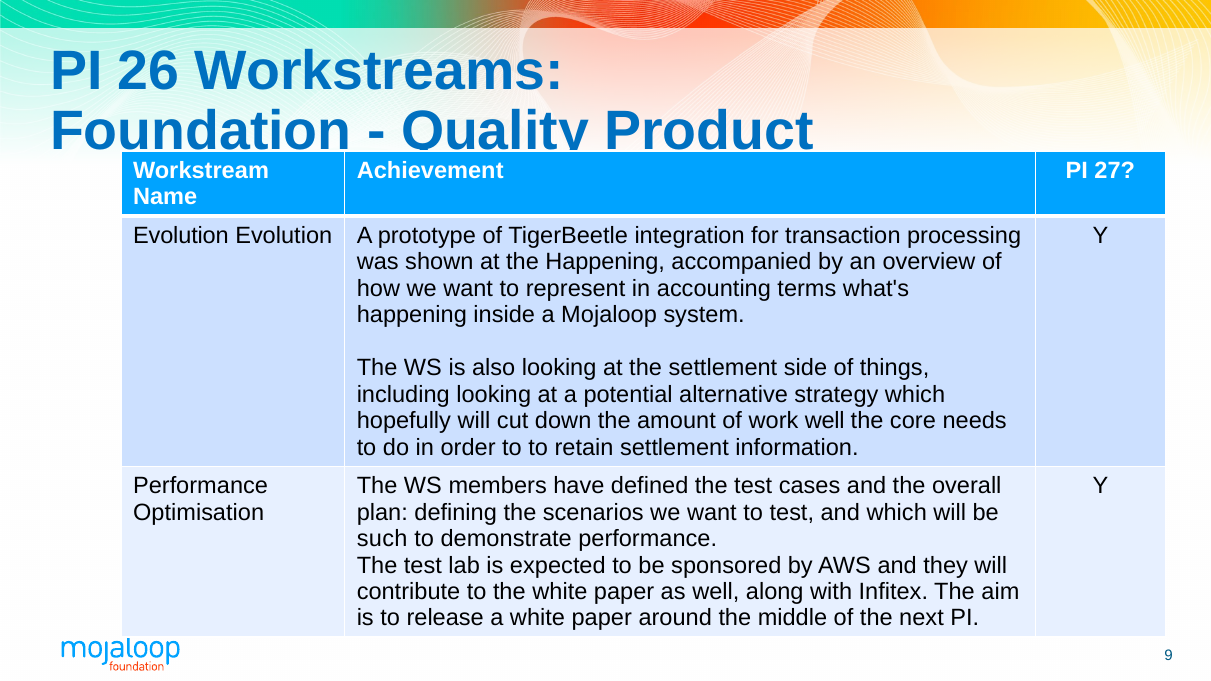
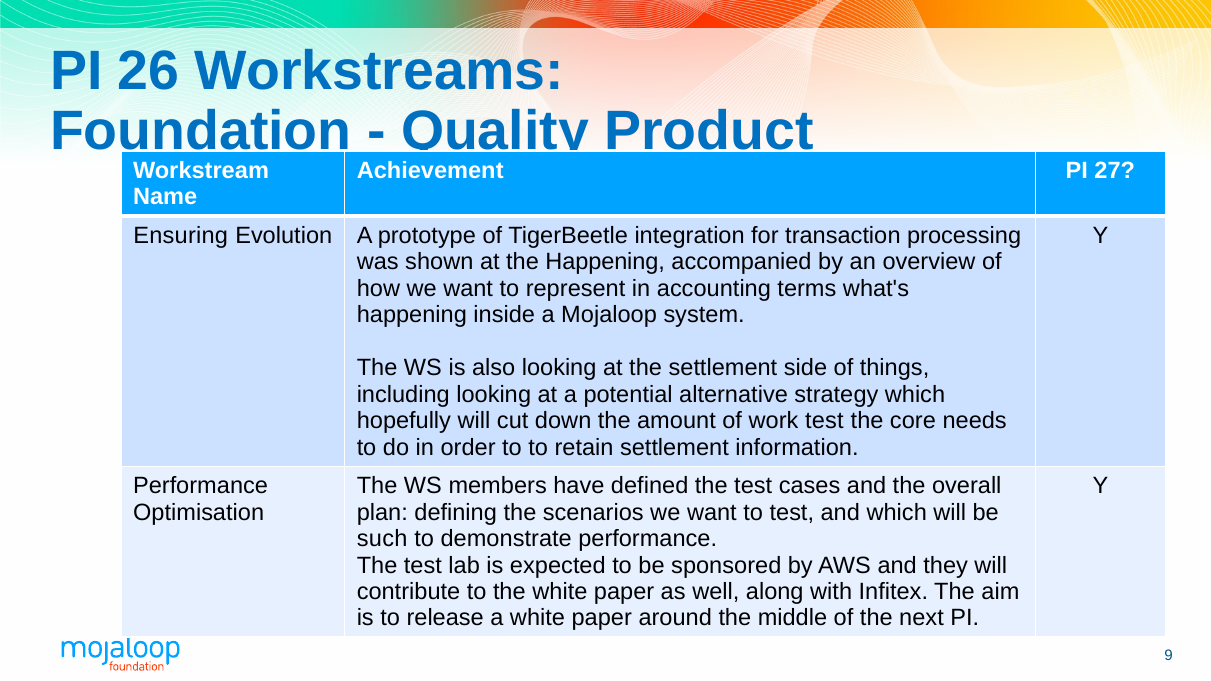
Evolution: Evolution -> Ensuring (181, 236)
work well: well -> test (824, 421)
